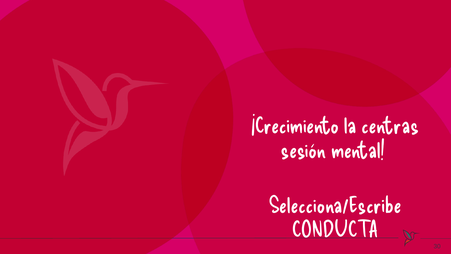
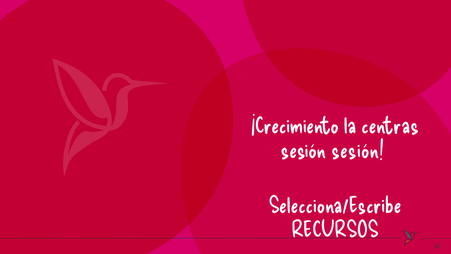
sesión mental: mental -> sesión (358, 150)
CONDUCTA: CONDUCTA -> RECURSOS (335, 230)
